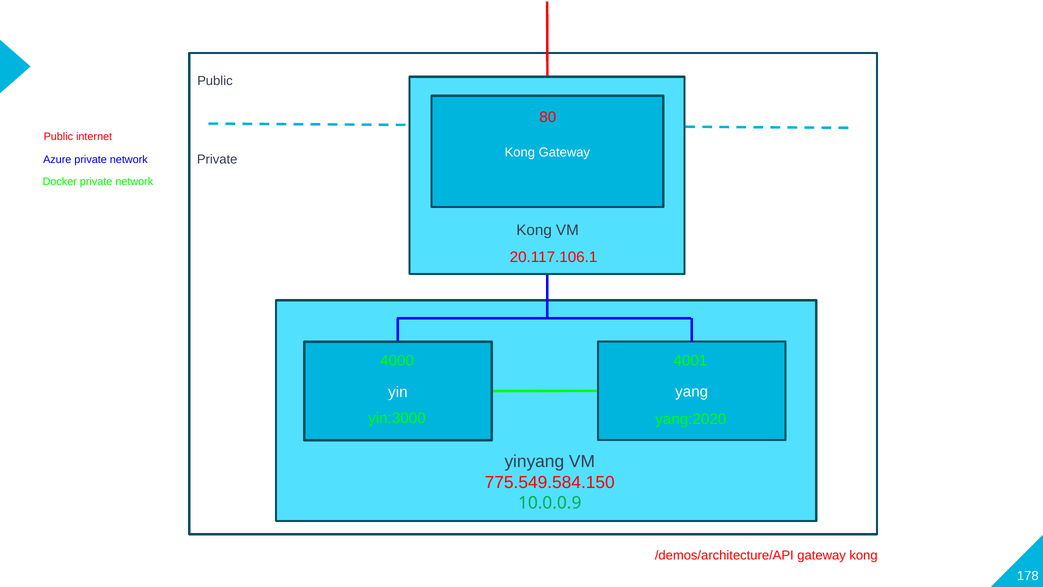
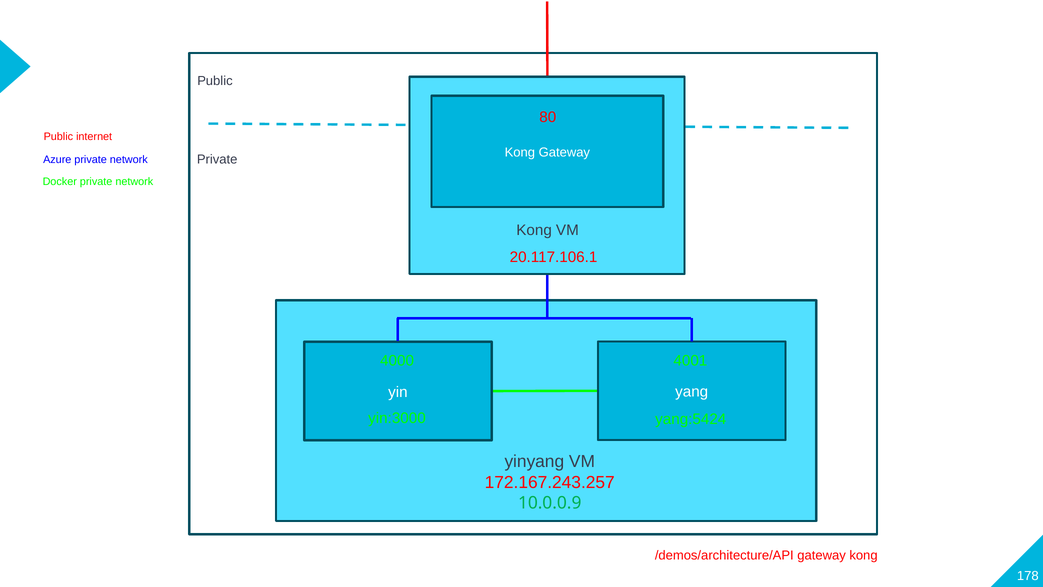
yang:2020: yang:2020 -> yang:5424 (691, 419)
775.549.584.150: 775.549.584.150 -> 172.167.243.257 (550, 482)
